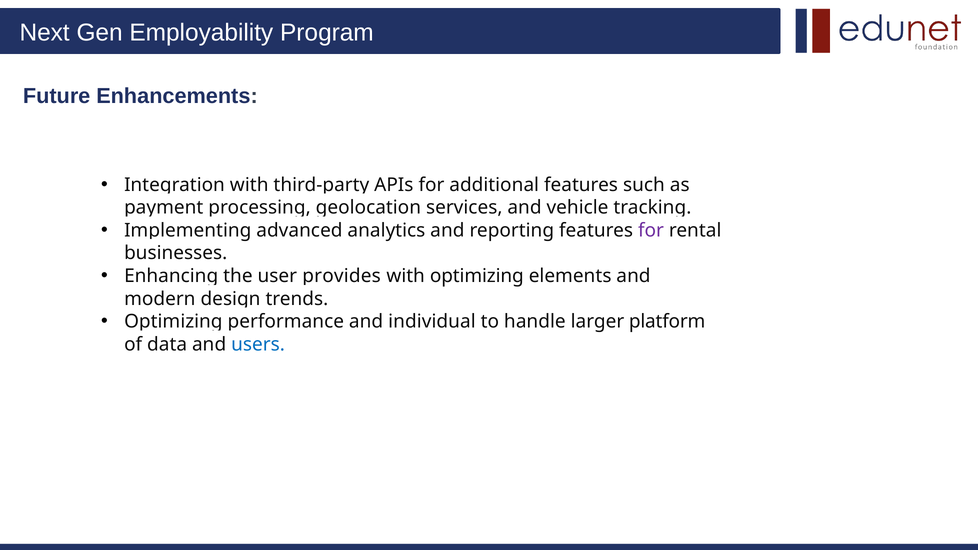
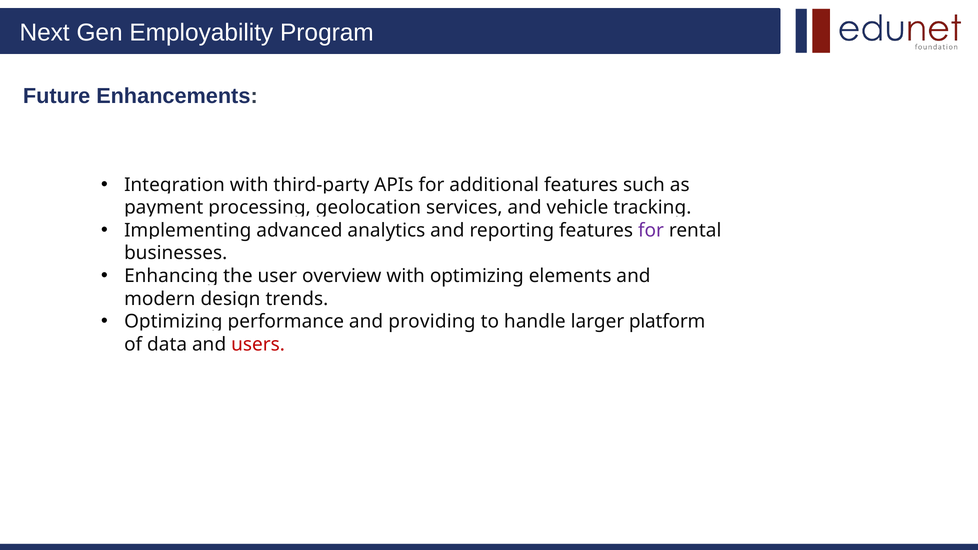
provides: provides -> overview (342, 276)
individual: individual -> providing (432, 322)
users colour: blue -> red (258, 345)
